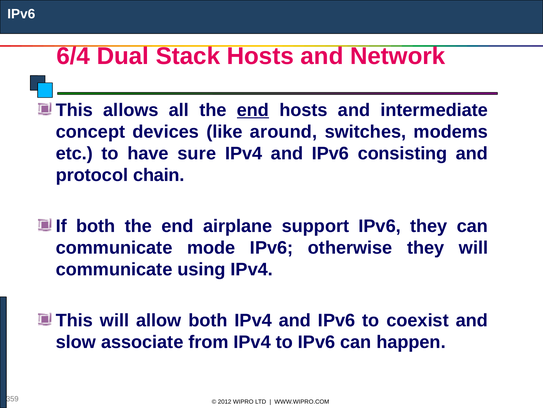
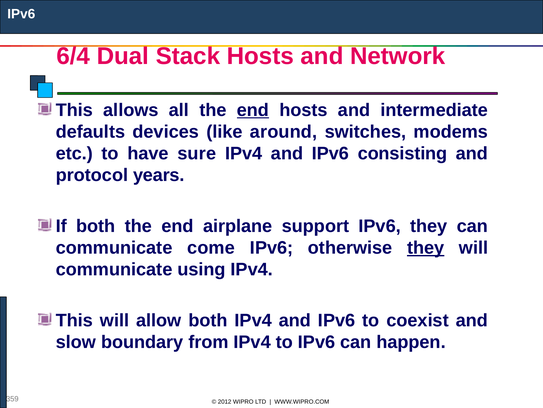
concept: concept -> defaults (90, 132)
chain: chain -> years (159, 175)
mode: mode -> come (211, 247)
they underline: none -> present (426, 247)
associate: associate -> boundary (142, 341)
